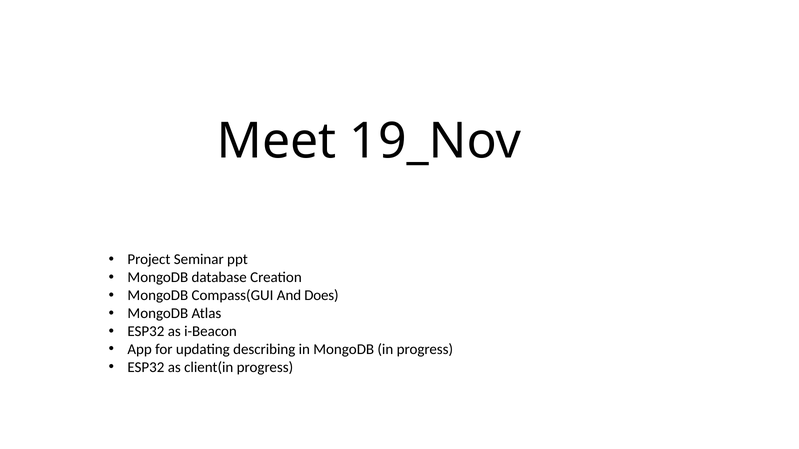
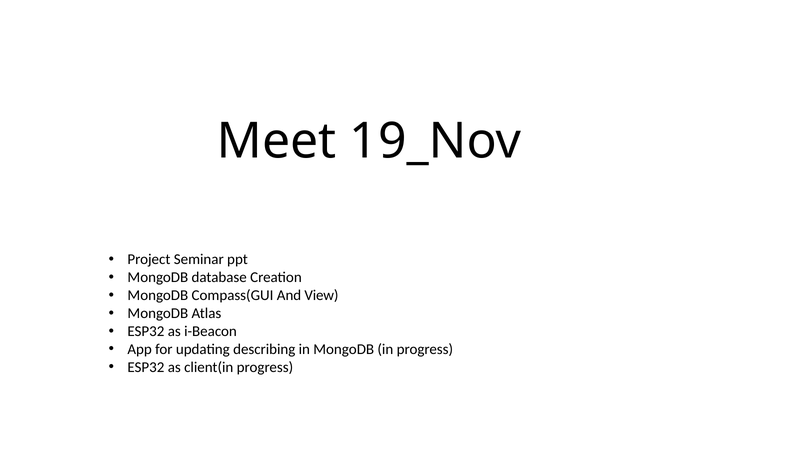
Does: Does -> View (321, 296)
